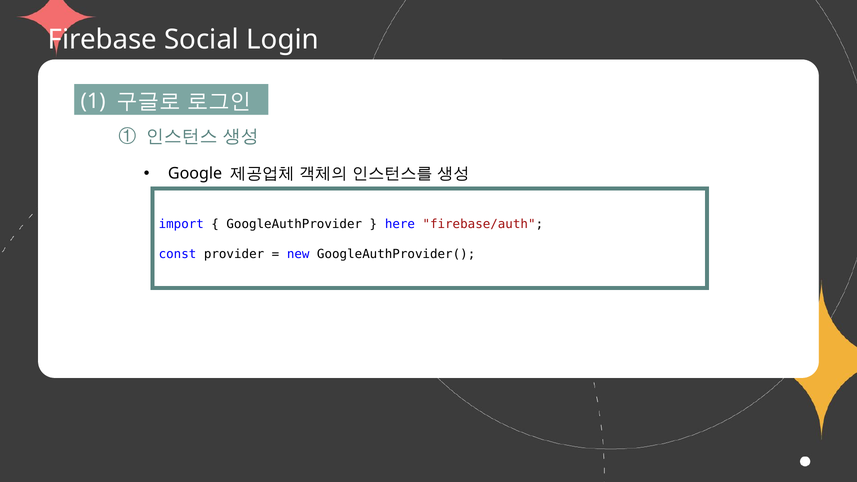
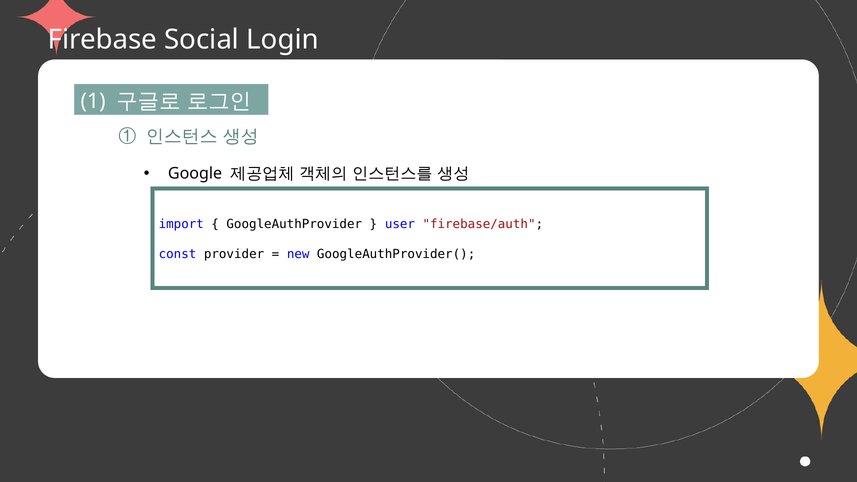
here: here -> user (400, 224)
